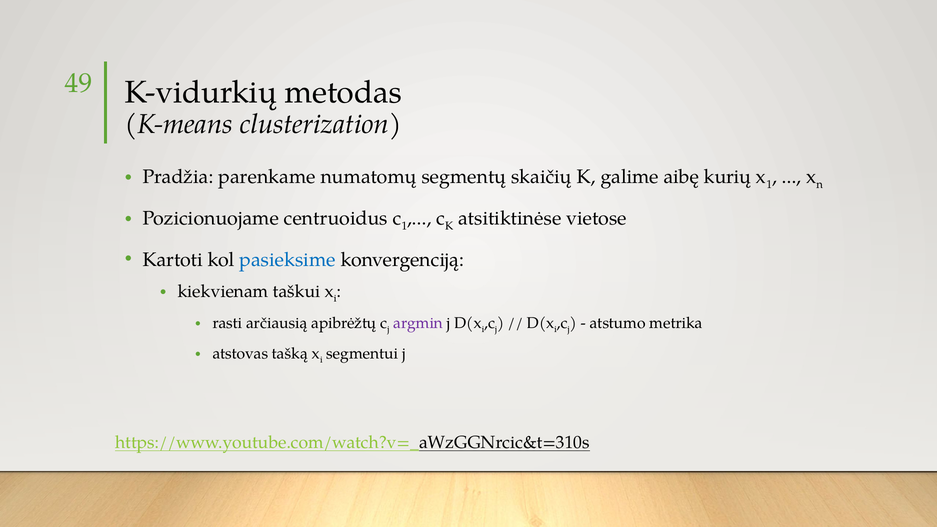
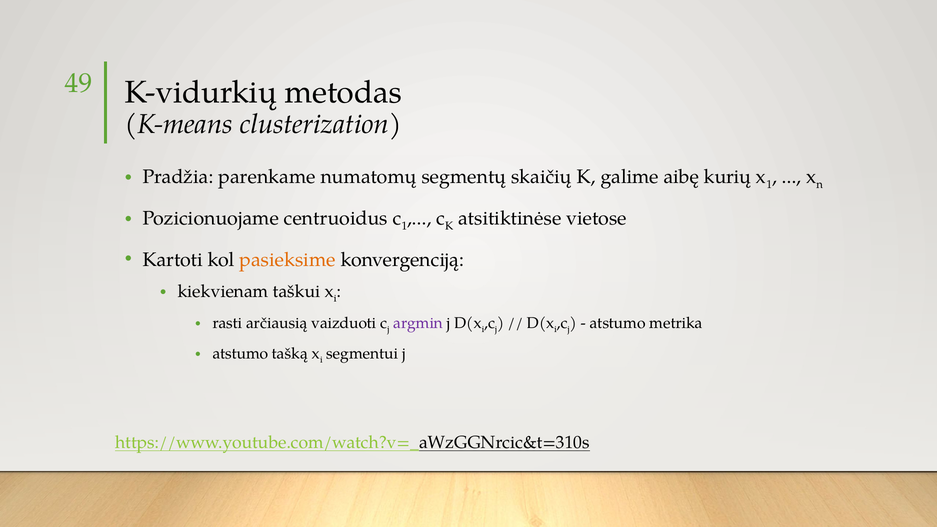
pasieksime colour: blue -> orange (288, 260)
apibrėžtų: apibrėžtų -> vaizduoti (344, 323)
atstovas: atstovas -> atstumo (241, 354)
